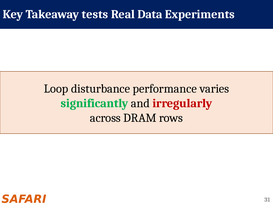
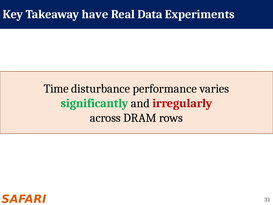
tests: tests -> have (95, 14)
Loop: Loop -> Time (56, 89)
